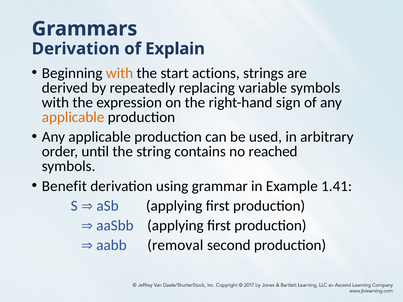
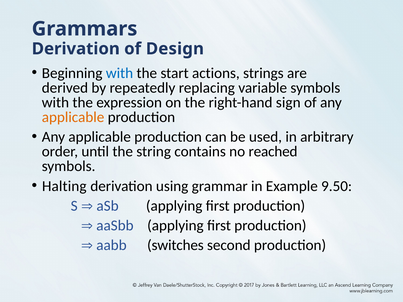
Explain: Explain -> Design (175, 49)
with colour: orange -> blue (120, 73)
Benefit: Benefit -> Halting (64, 186)
1.41: 1.41 -> 9.50 (337, 186)
removal: removal -> switches (175, 245)
